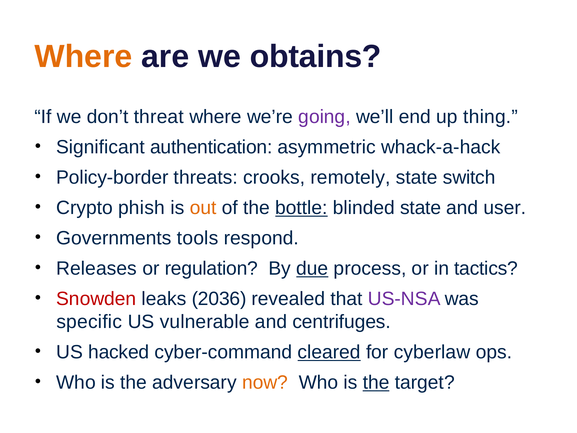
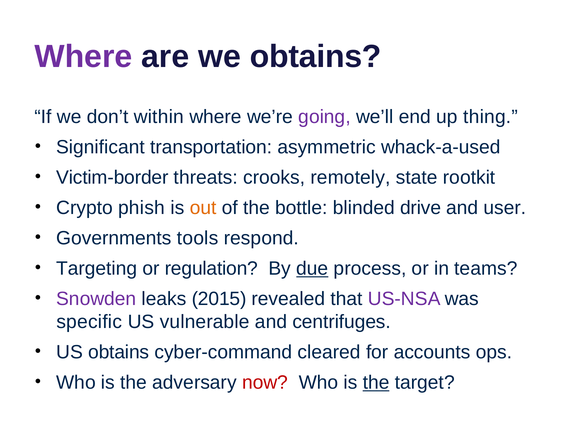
Where colour: orange -> purple (83, 57)
threat: threat -> within (159, 117)
authentication: authentication -> transportation (211, 147)
whack-a-hack: whack-a-hack -> whack-a-used (441, 147)
Policy-border: Policy-border -> Victim-border (112, 177)
switch: switch -> rootkit (469, 177)
bottle underline: present -> none (301, 208)
blinded state: state -> drive (421, 208)
Releases: Releases -> Targeting (97, 268)
tactics: tactics -> teams (486, 268)
Snowden colour: red -> purple (96, 299)
2036: 2036 -> 2015 (219, 299)
US hacked: hacked -> obtains (119, 352)
cleared underline: present -> none (329, 352)
cyberlaw: cyberlaw -> accounts (432, 352)
now colour: orange -> red (265, 382)
